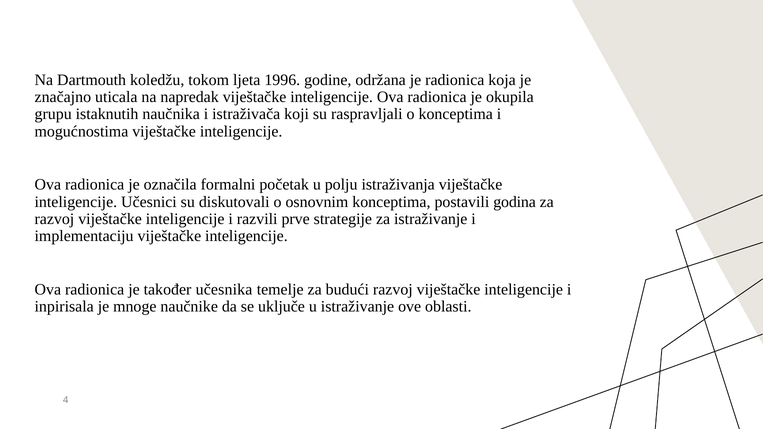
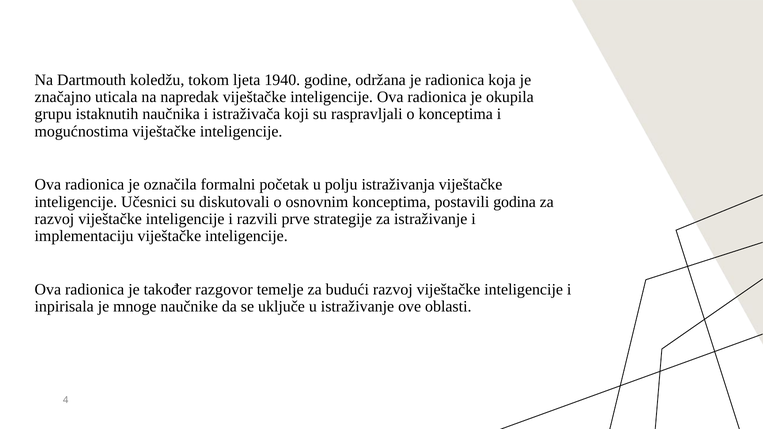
1996: 1996 -> 1940 (282, 80)
učesnika: učesnika -> razgovor (224, 290)
